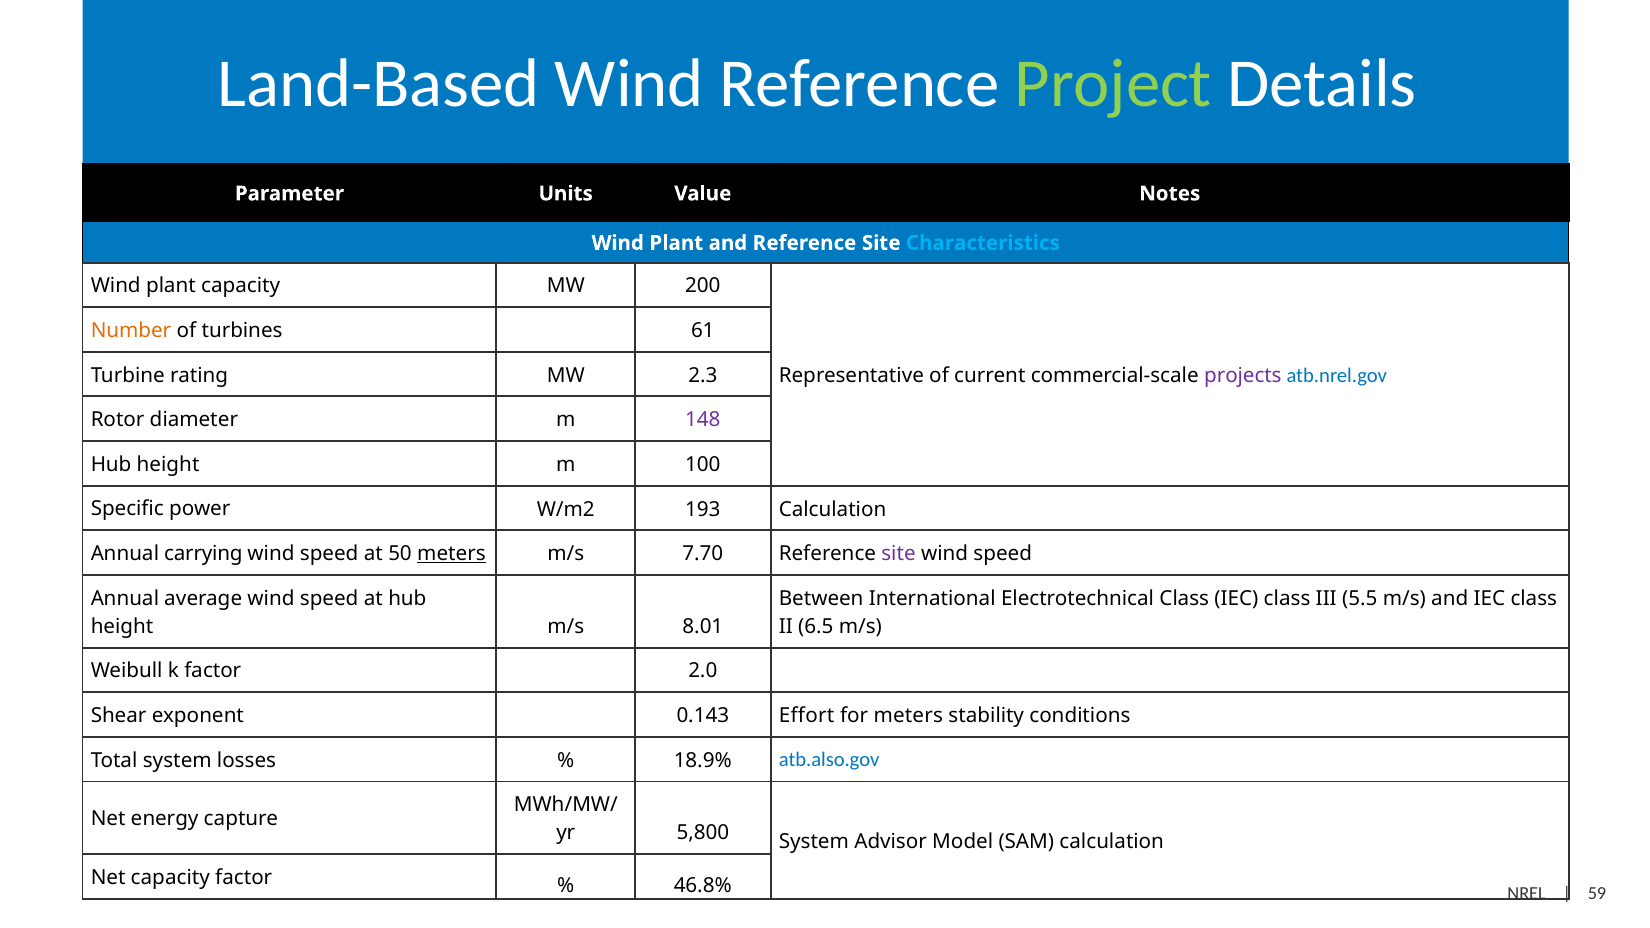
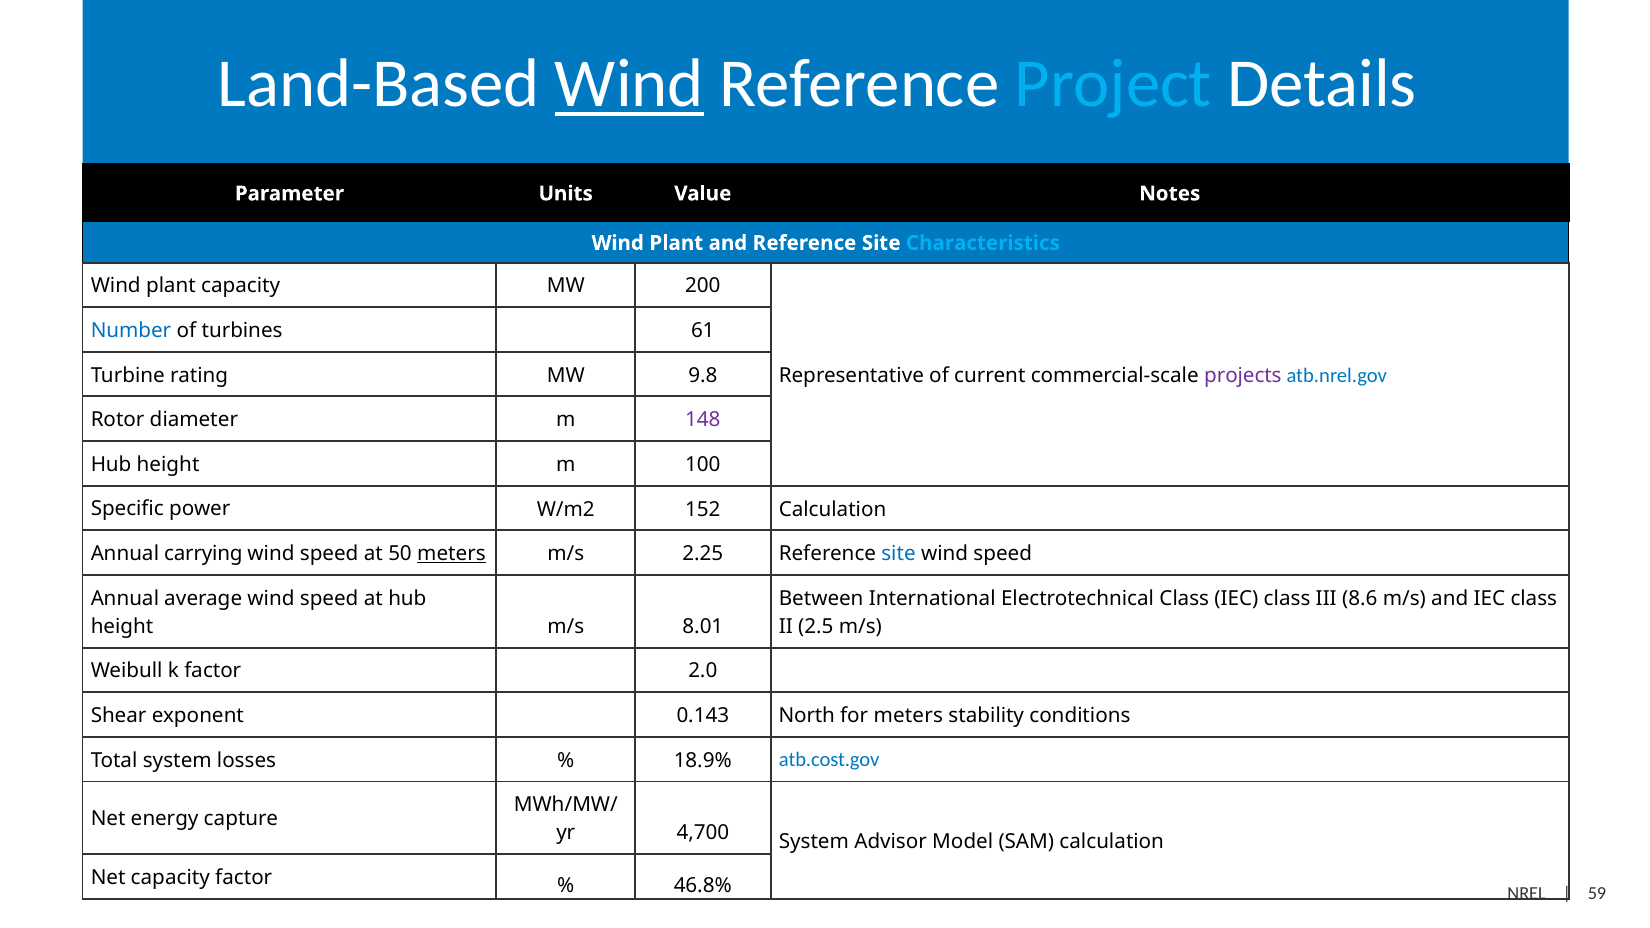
Wind underline: none -> present (629, 84)
Project colour: light green -> light blue (1113, 84)
Number colour: orange -> blue (131, 331)
2.3: 2.3 -> 9.8 (703, 375)
193: 193 -> 152 (703, 509)
7.70: 7.70 -> 2.25 (703, 554)
site colour: purple -> blue (898, 554)
5.5: 5.5 -> 8.6 (1360, 599)
6.5: 6.5 -> 2.5 (816, 627)
Effort: Effort -> North (807, 716)
atb.also.gov: atb.also.gov -> atb.cost.gov (829, 759)
5,800: 5,800 -> 4,700 (703, 833)
